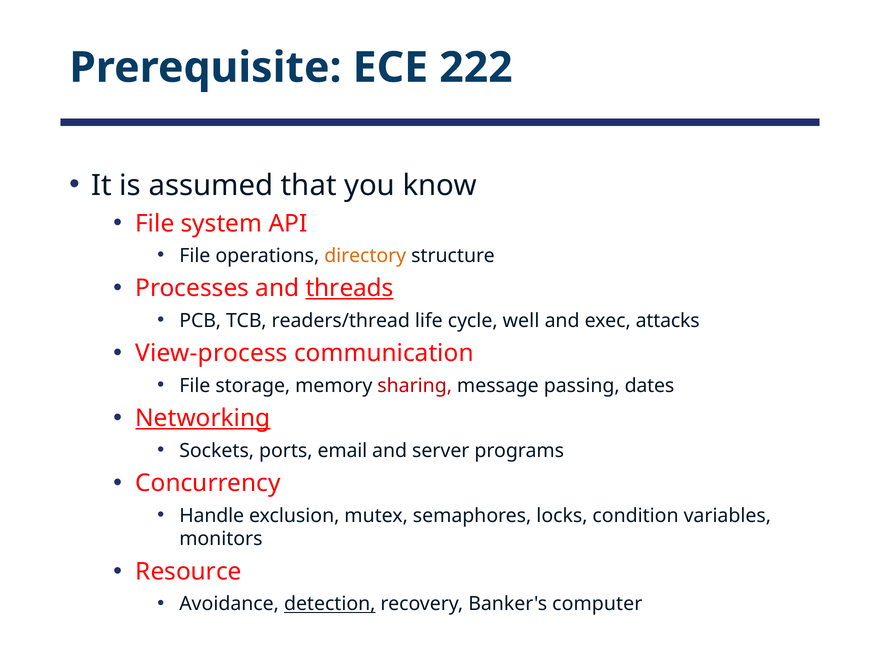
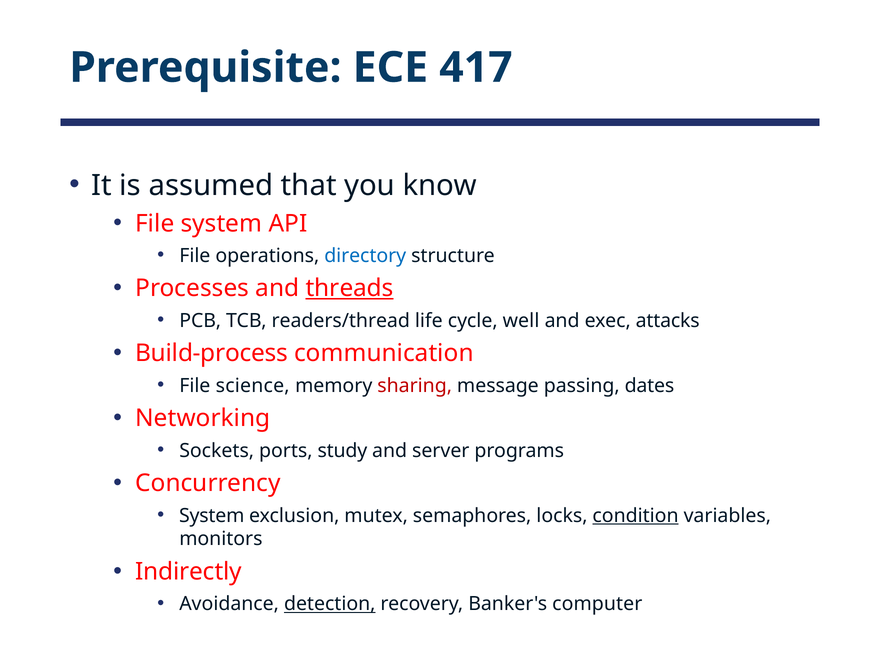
222: 222 -> 417 (476, 68)
directory colour: orange -> blue (365, 256)
View-process: View-process -> Build-process (212, 353)
storage: storage -> science (253, 386)
Networking underline: present -> none (203, 418)
email: email -> study (342, 451)
Handle: Handle -> System (212, 516)
condition underline: none -> present (636, 516)
Resource: Resource -> Indirectly (189, 572)
